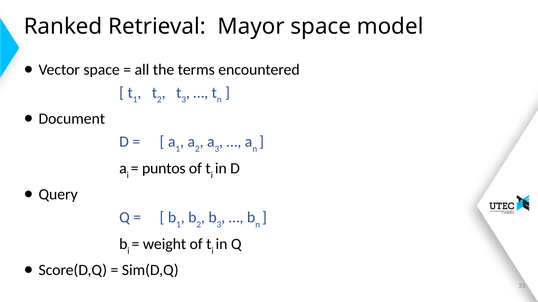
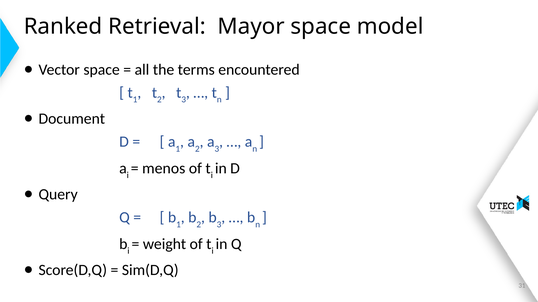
puntos: puntos -> menos (164, 169)
